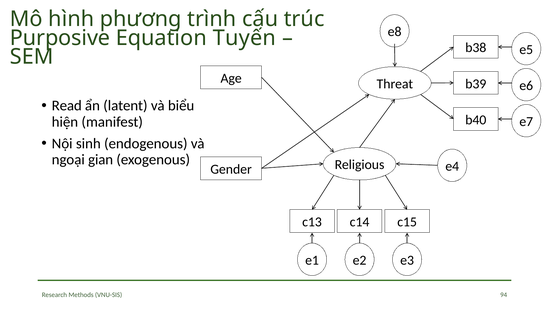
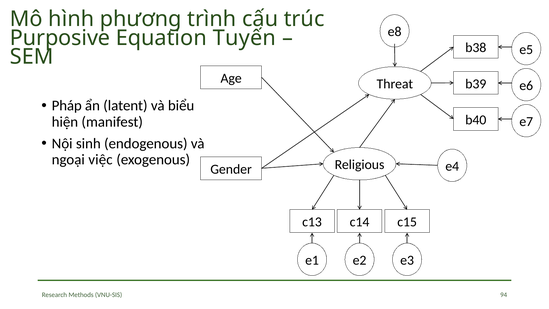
Read: Read -> Pháp (67, 106)
gian: gian -> việc (100, 160)
